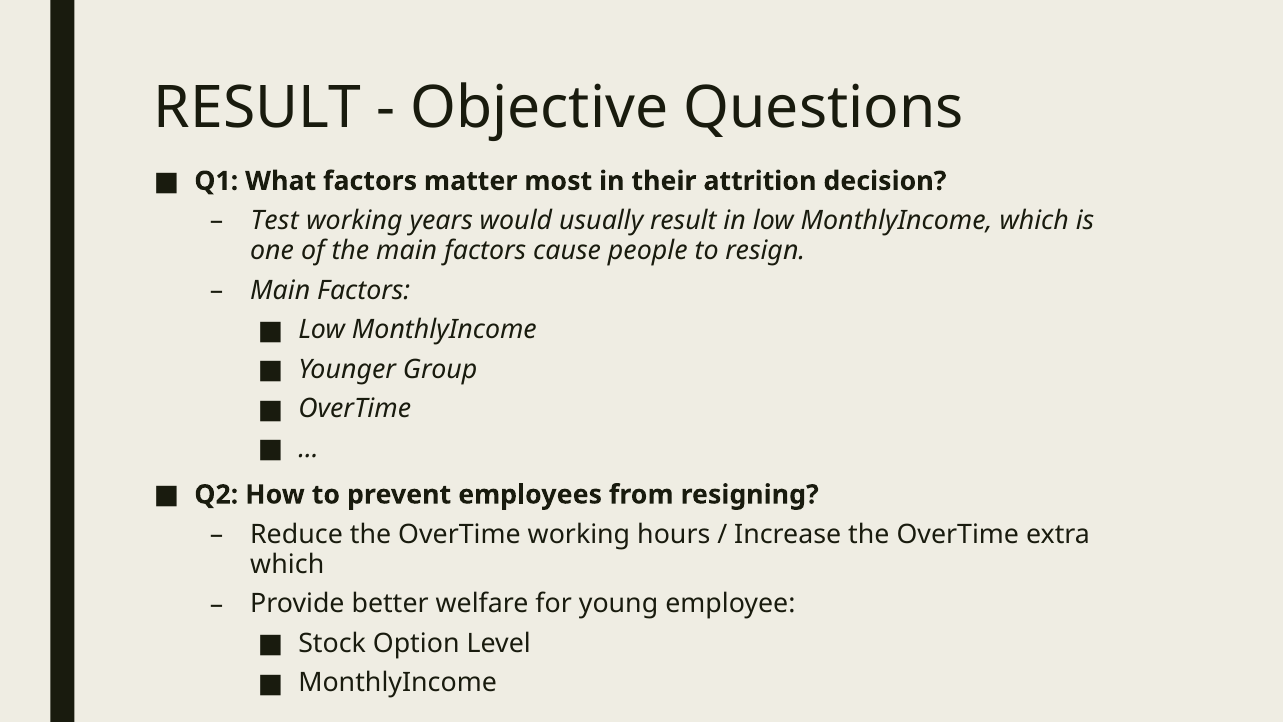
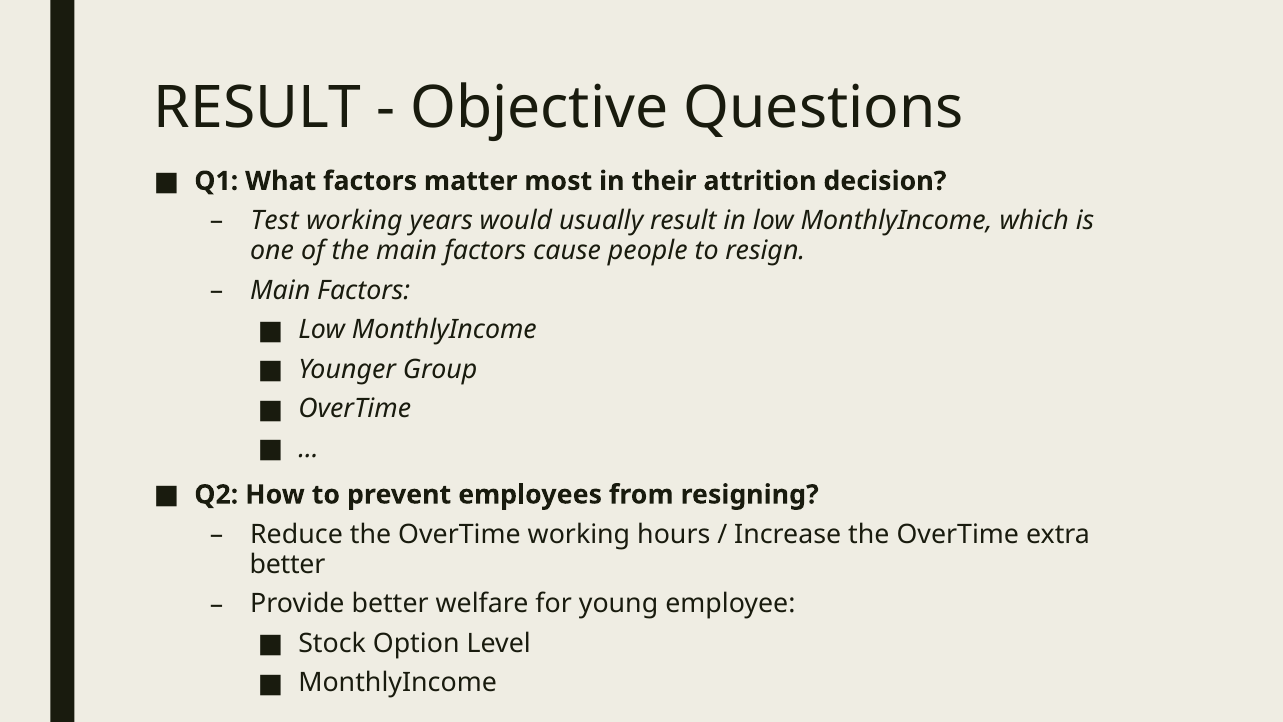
which: which -> better (287, 564)
